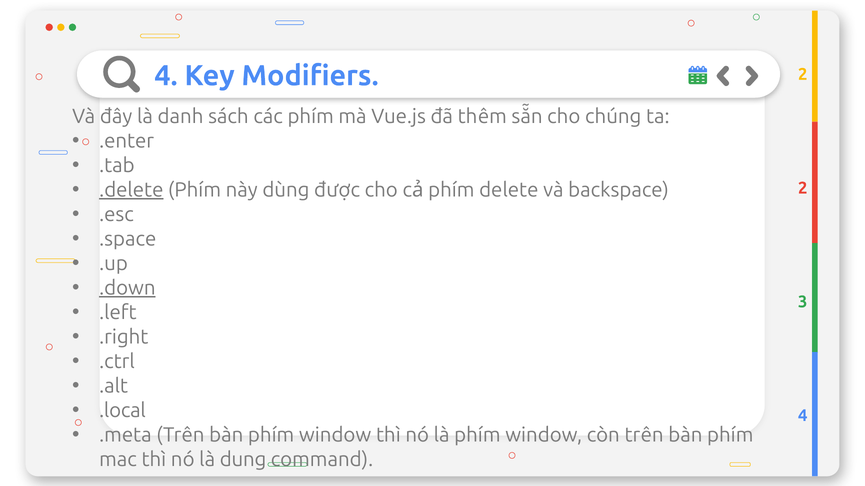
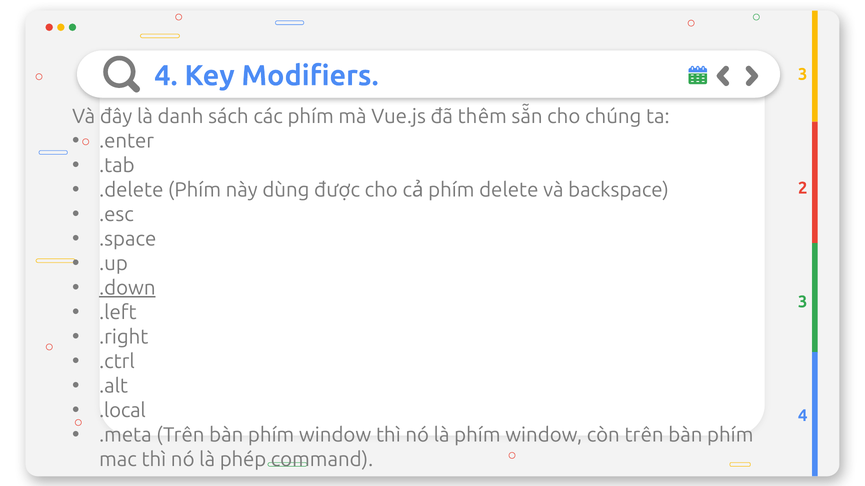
Modifiers 2: 2 -> 3 (803, 74)
.delete underline: present -> none (131, 190)
dung: dung -> phép (243, 460)
